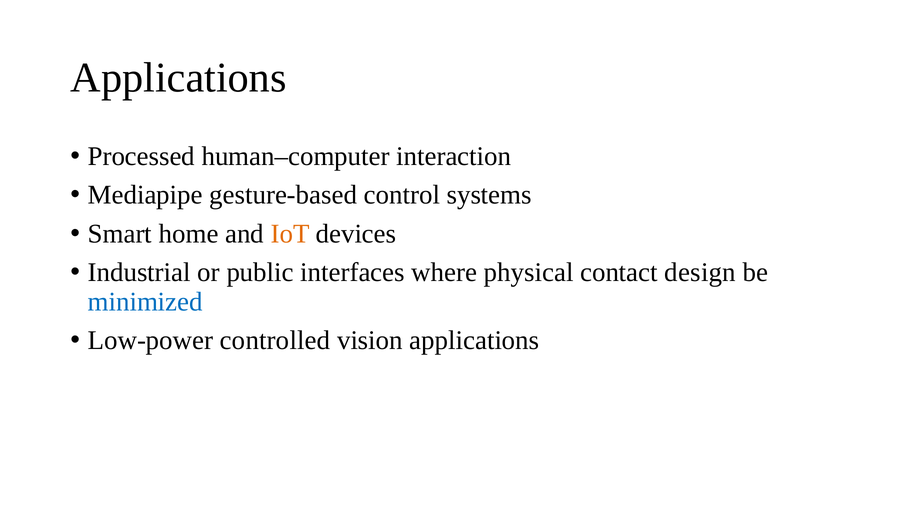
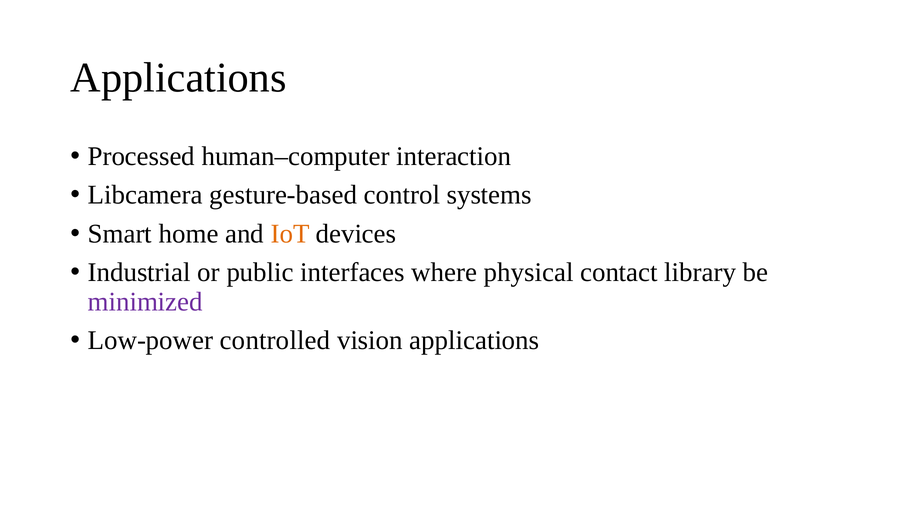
Mediapipe: Mediapipe -> Libcamera (145, 195)
design: design -> library (700, 272)
minimized colour: blue -> purple (145, 302)
